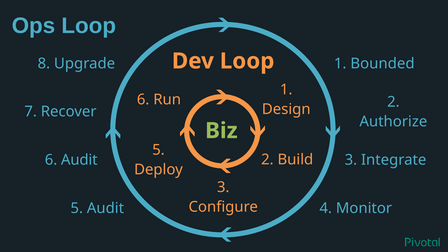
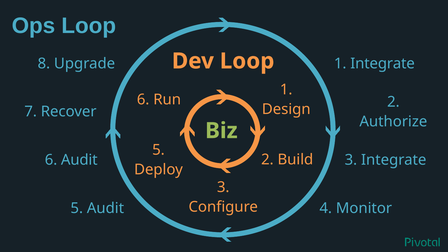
1 Bounded: Bounded -> Integrate (383, 64)
